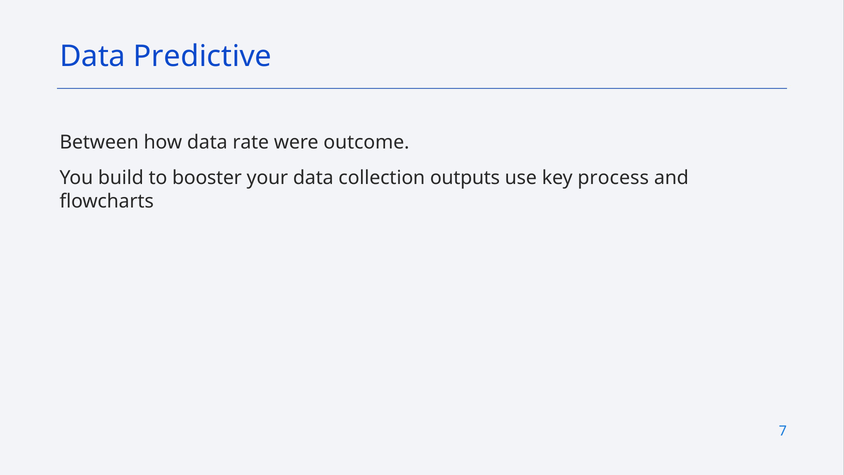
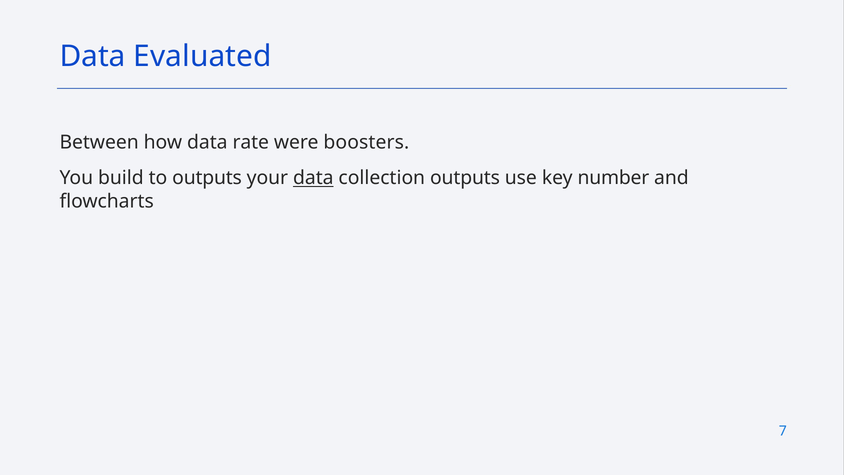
Predictive: Predictive -> Evaluated (203, 56)
outcome: outcome -> boosters (366, 142)
to booster: booster -> outputs (207, 178)
data underline: none -> present (313, 178)
process: process -> number (613, 178)
